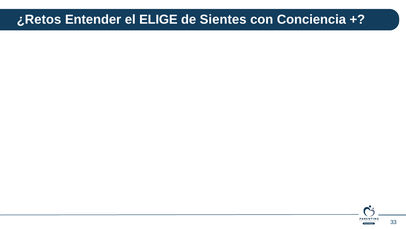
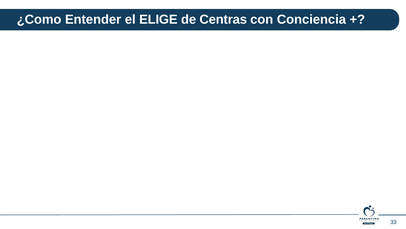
¿Retos: ¿Retos -> ¿Como (39, 19)
Sientes: Sientes -> Centras (223, 19)
